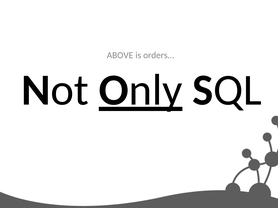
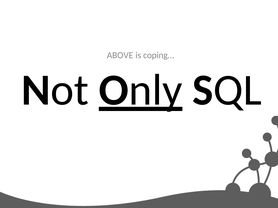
orders…: orders… -> coping… (159, 55)
